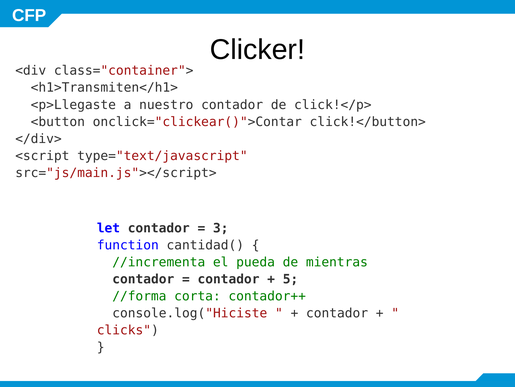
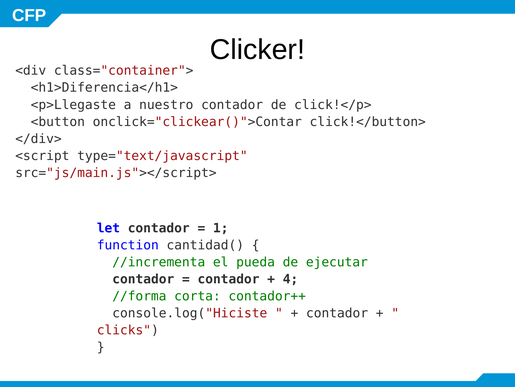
<h1>Transmiten</h1>: <h1>Transmiten</h1> -> <h1>Diferencia</h1> (104, 88)
3: 3 -> 1 (221, 228)
mientras: mientras -> ejecutar (337, 262)
5: 5 -> 4 (291, 279)
